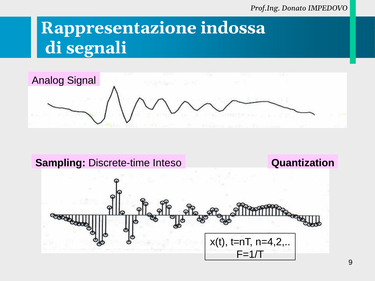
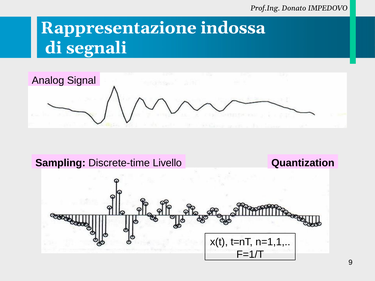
Inteso: Inteso -> Livello (167, 163)
n=4,2: n=4,2 -> n=1,1 (273, 242)
